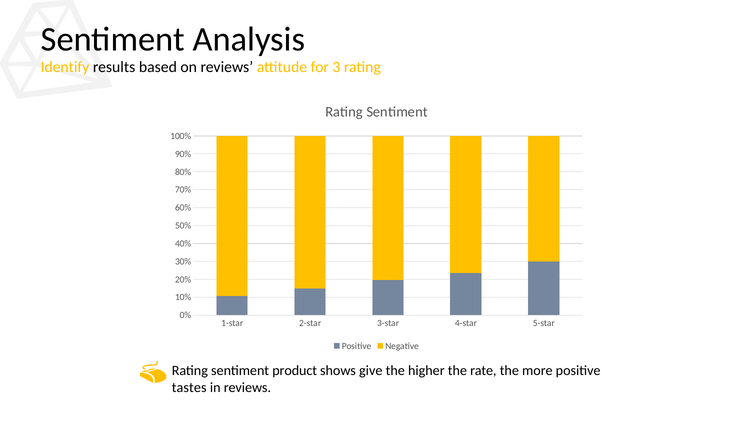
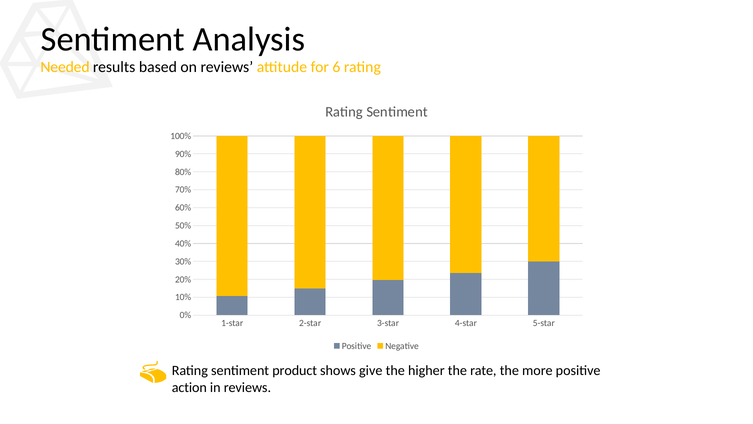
Identify: Identify -> Needed (65, 67)
3: 3 -> 6 (336, 67)
tastes: tastes -> action (189, 387)
